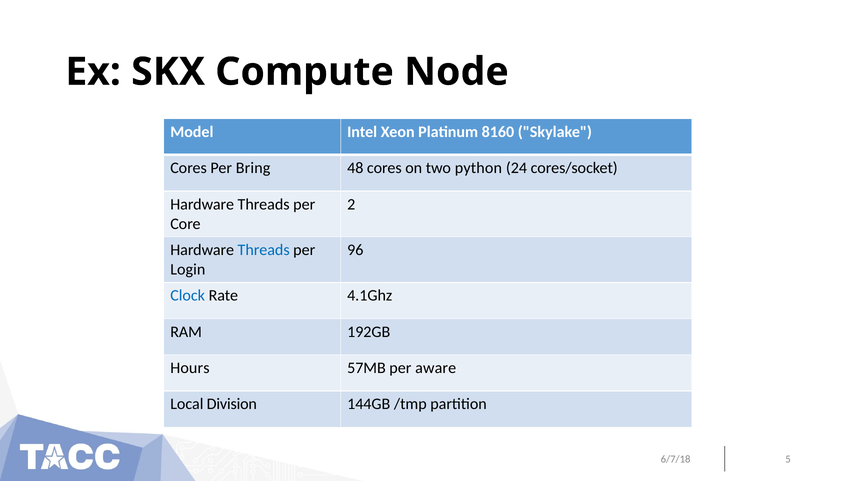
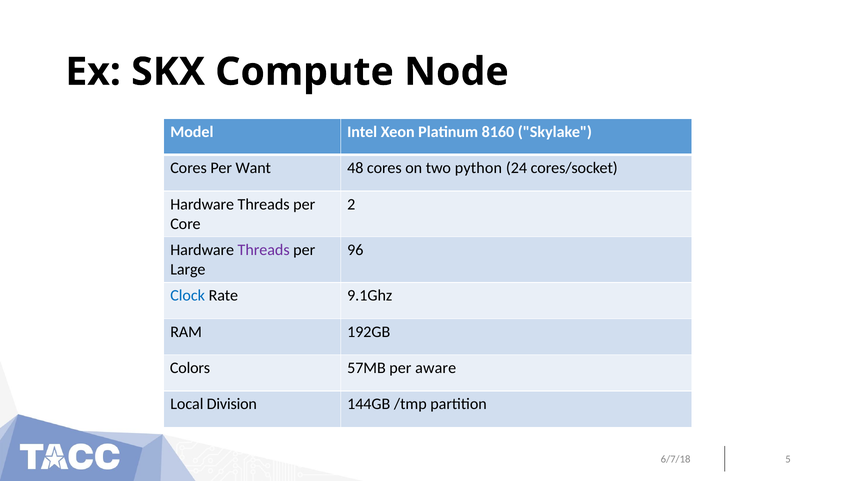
Bring: Bring -> Want (253, 168)
Threads colour: blue -> purple (264, 250)
Login: Login -> Large (188, 270)
4.1Ghz: 4.1Ghz -> 9.1Ghz (370, 296)
Hours: Hours -> Colors (190, 368)
